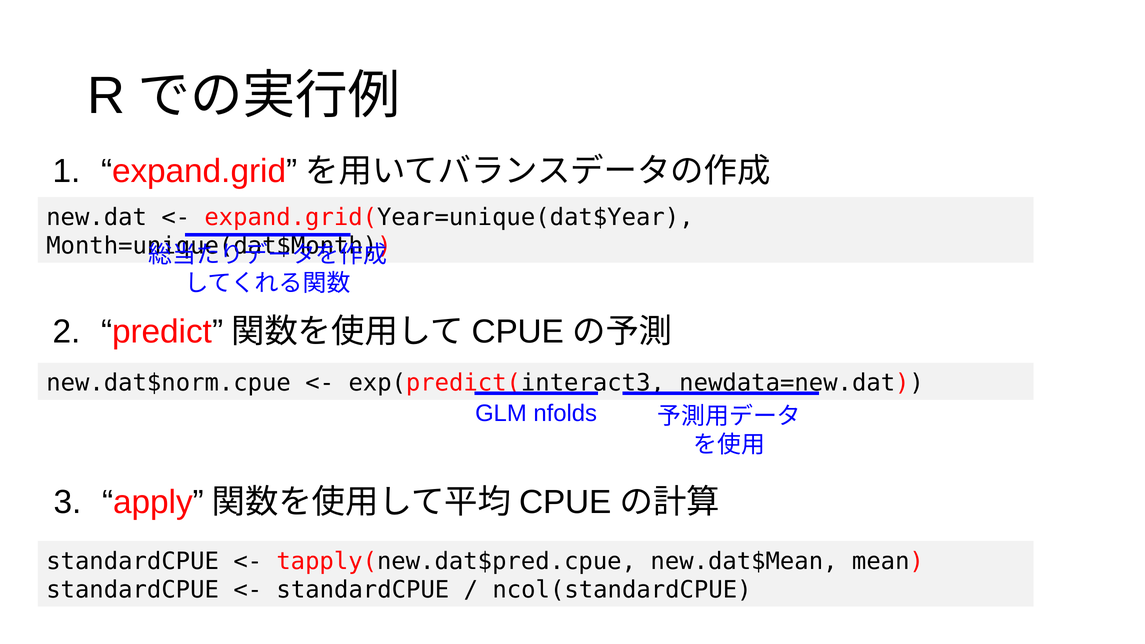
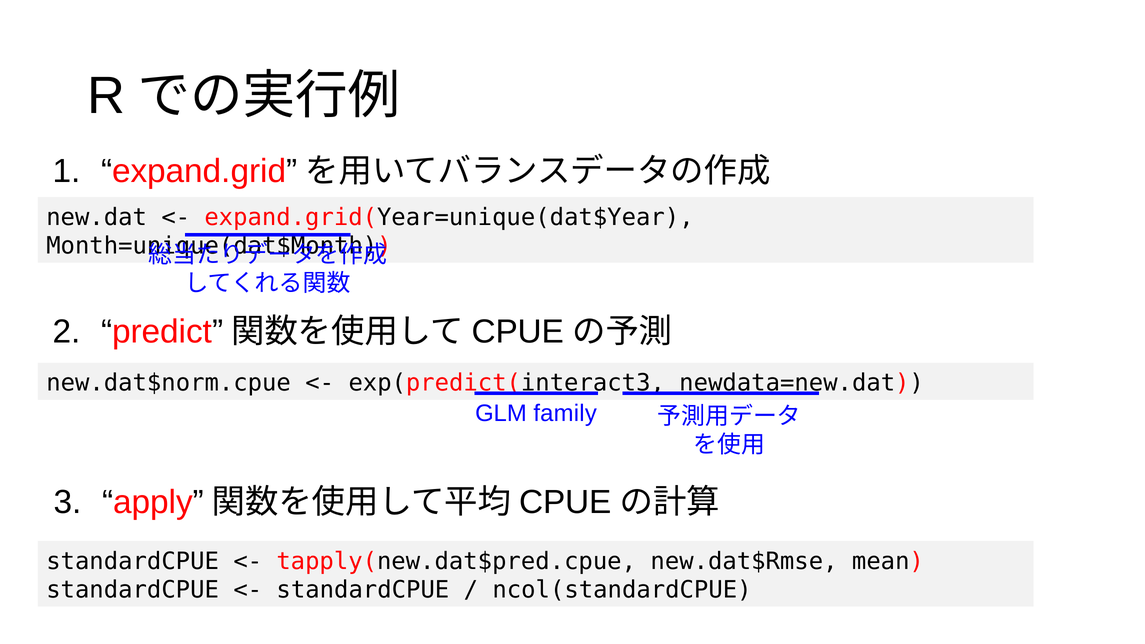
nfolds: nfolds -> family (565, 413)
new.dat$Mean: new.dat$Mean -> new.dat$Rmse (744, 561)
